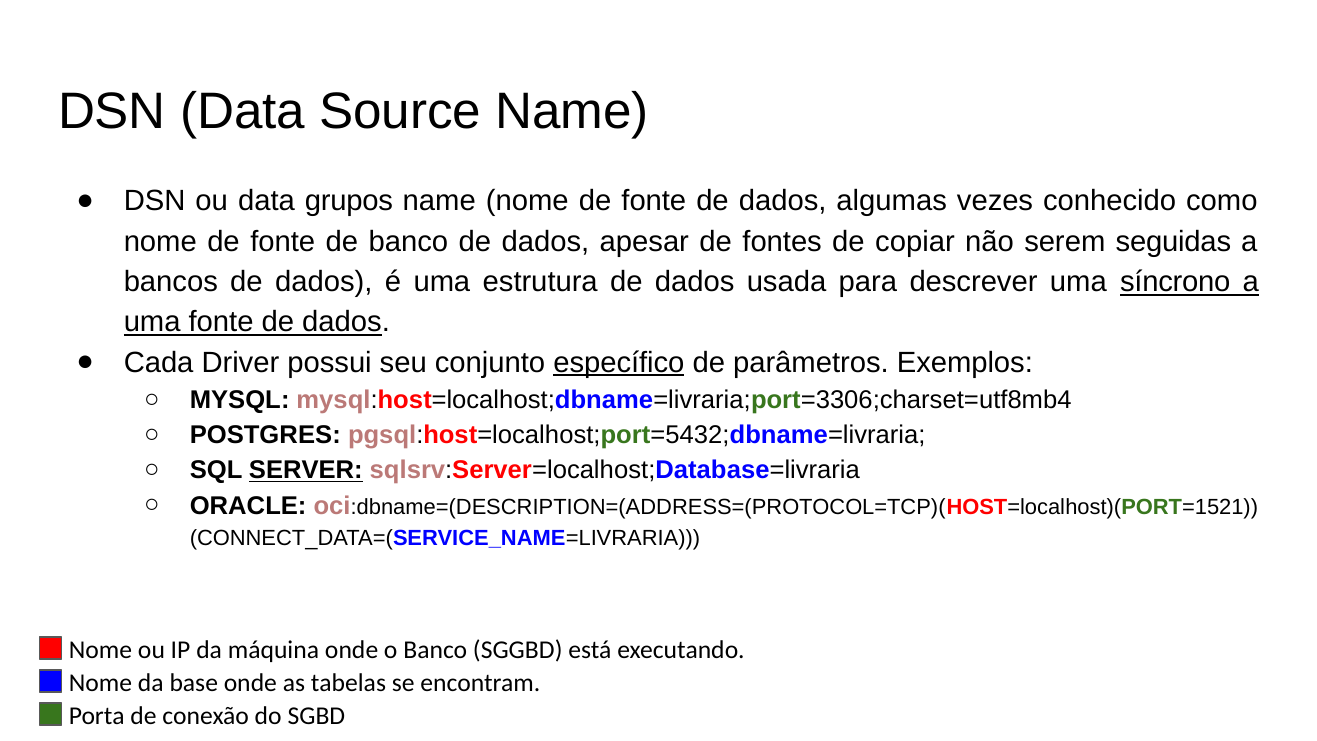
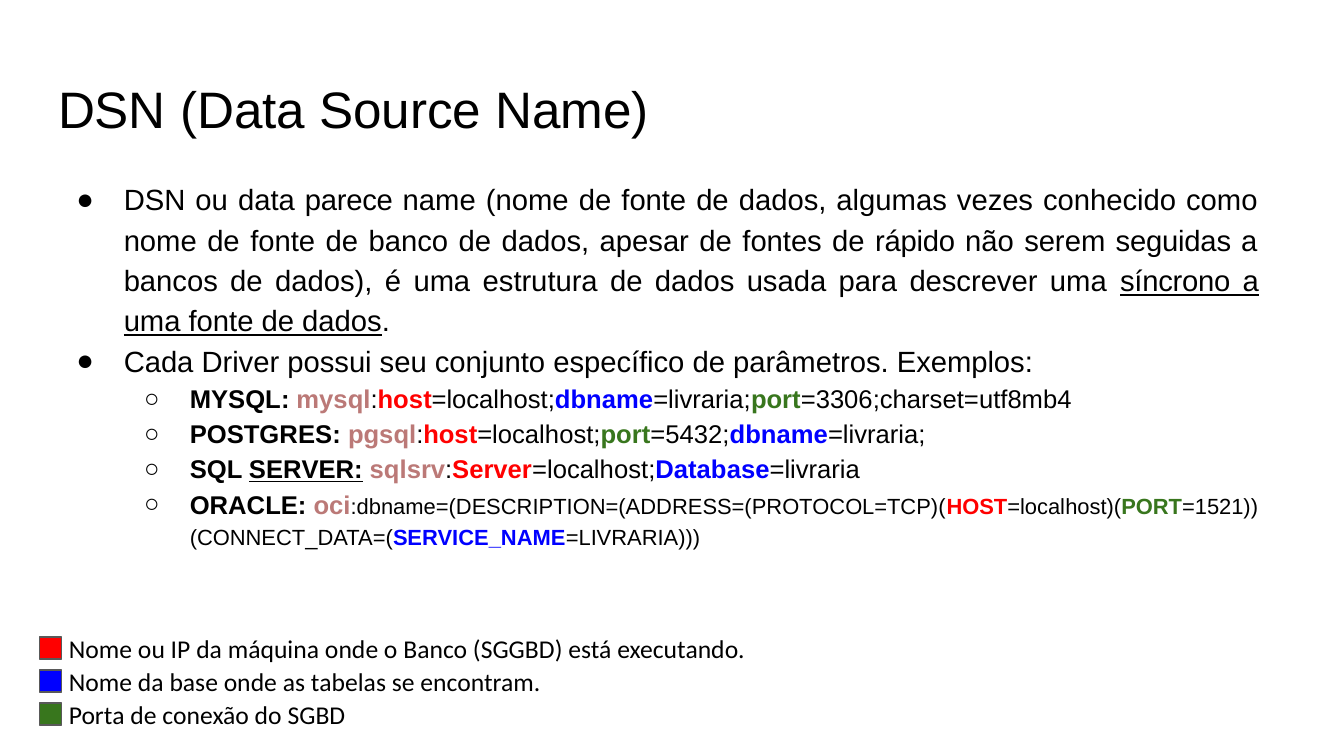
grupos: grupos -> parece (349, 201)
copiar: copiar -> rápido (915, 242)
específico underline: present -> none (619, 363)
